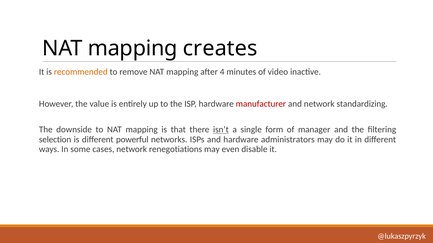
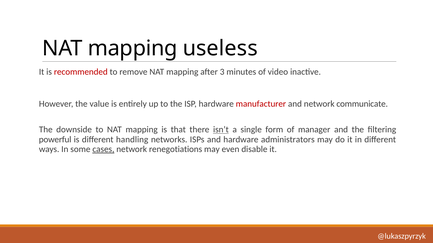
creates: creates -> useless (220, 49)
recommended colour: orange -> red (81, 72)
4: 4 -> 3 (222, 72)
standardizing: standardizing -> communicate (362, 104)
selection: selection -> powerful (55, 140)
powerful: powerful -> handling (132, 140)
cases underline: none -> present (103, 149)
